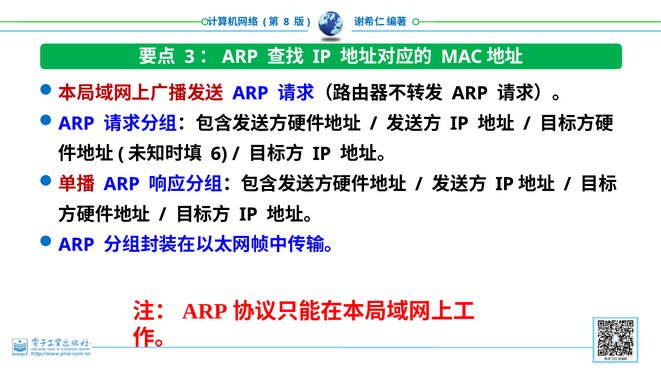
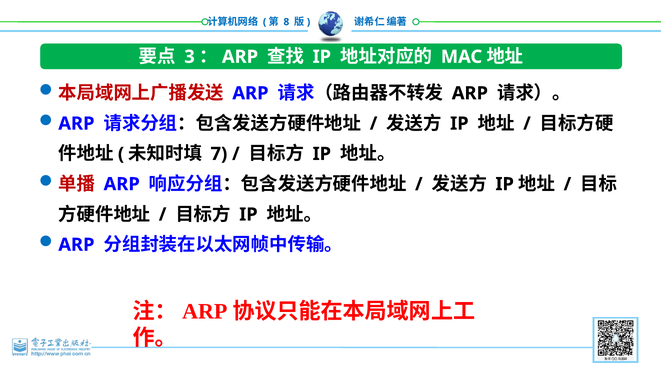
6: 6 -> 7 (219, 154)
